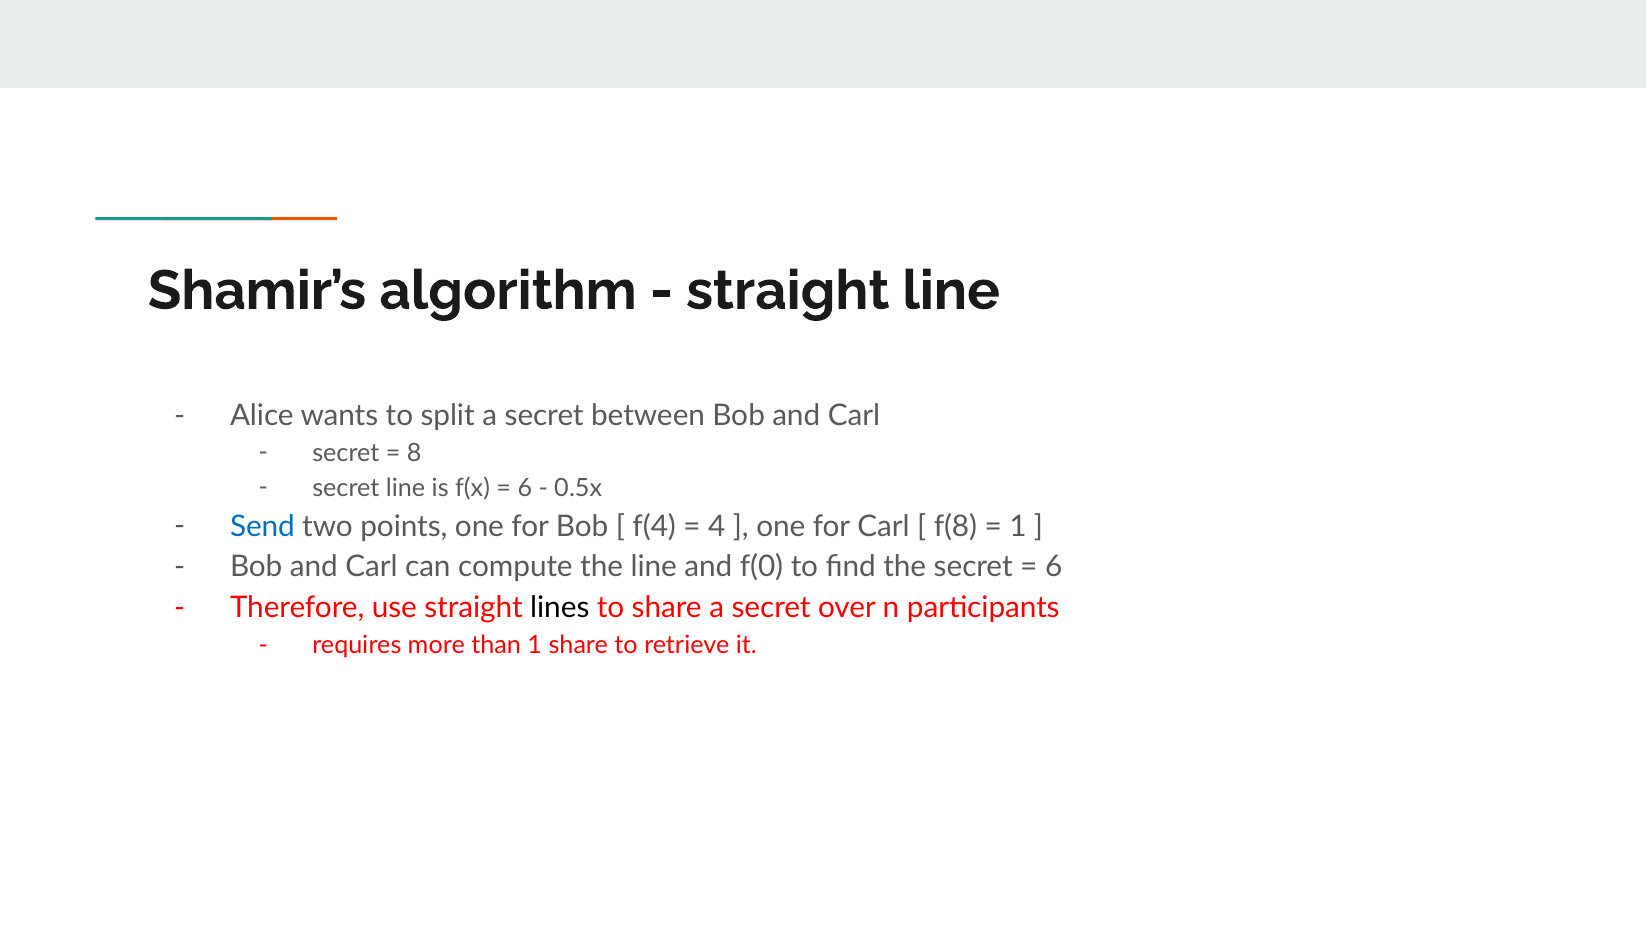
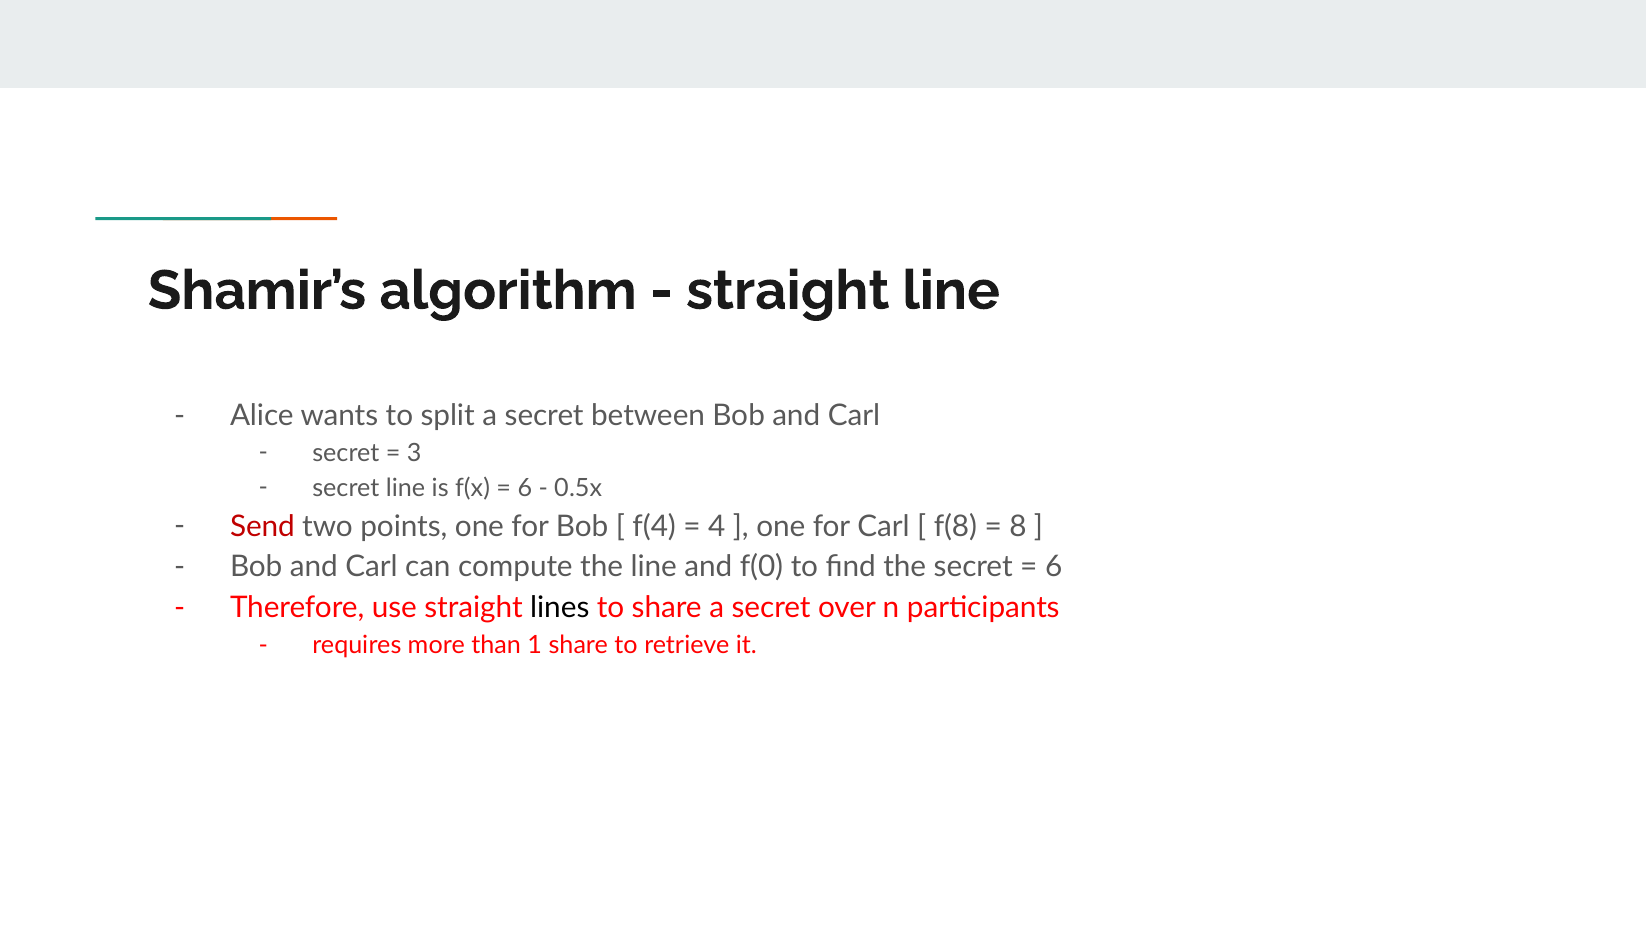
8: 8 -> 3 (414, 453)
Send colour: blue -> red (262, 526)
1: 1 -> 8 (1018, 526)
